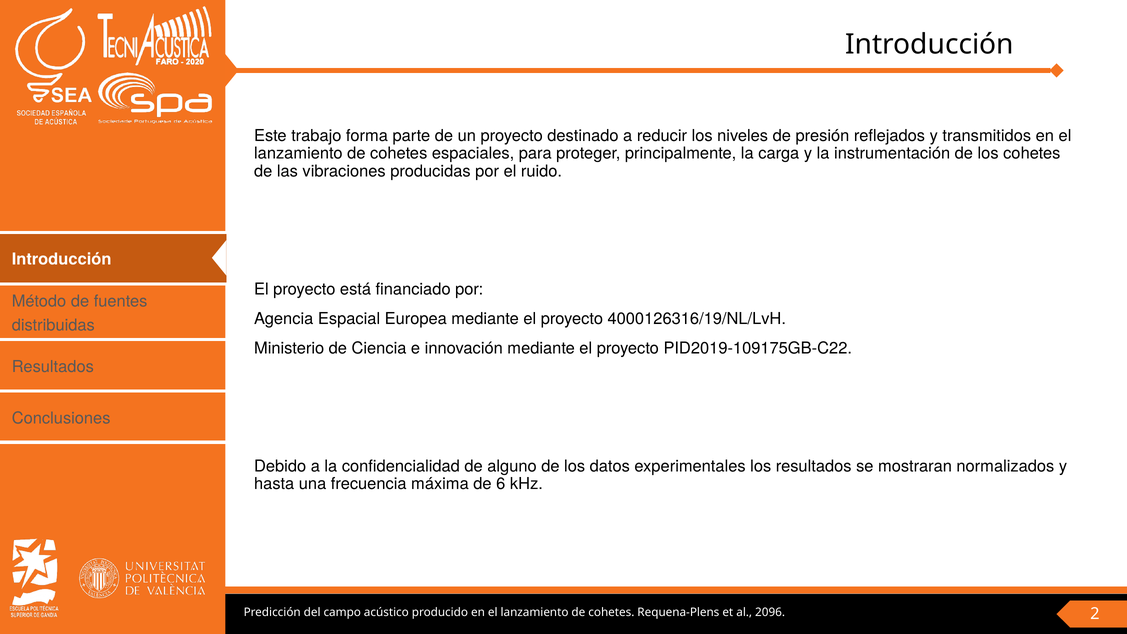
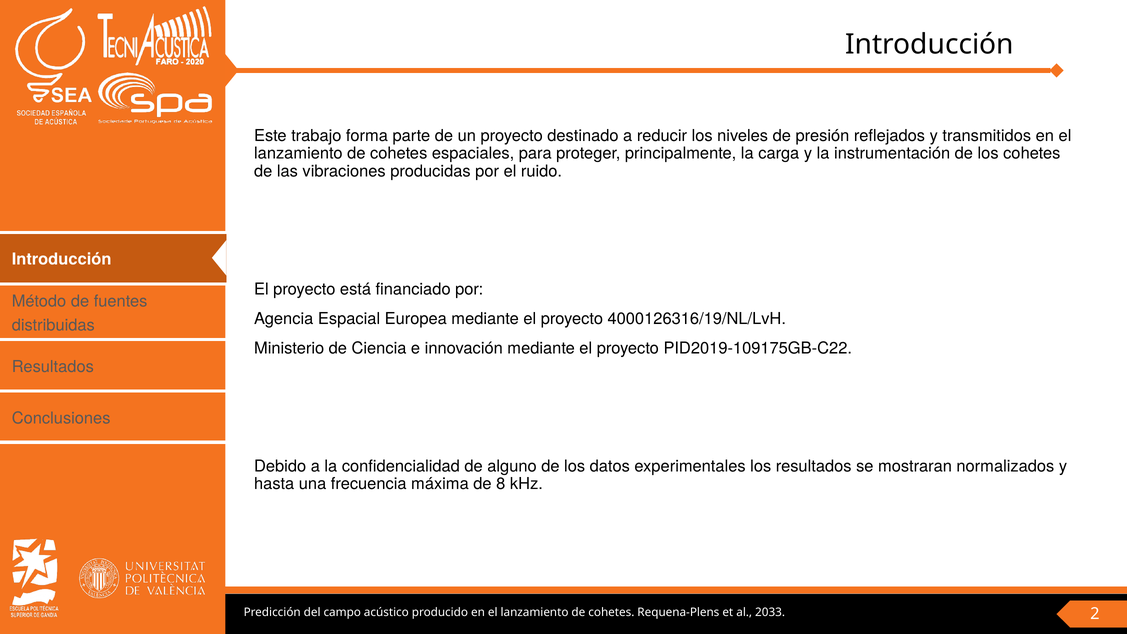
6: 6 -> 8 (501, 484)
2096: 2096 -> 2033 (770, 613)
